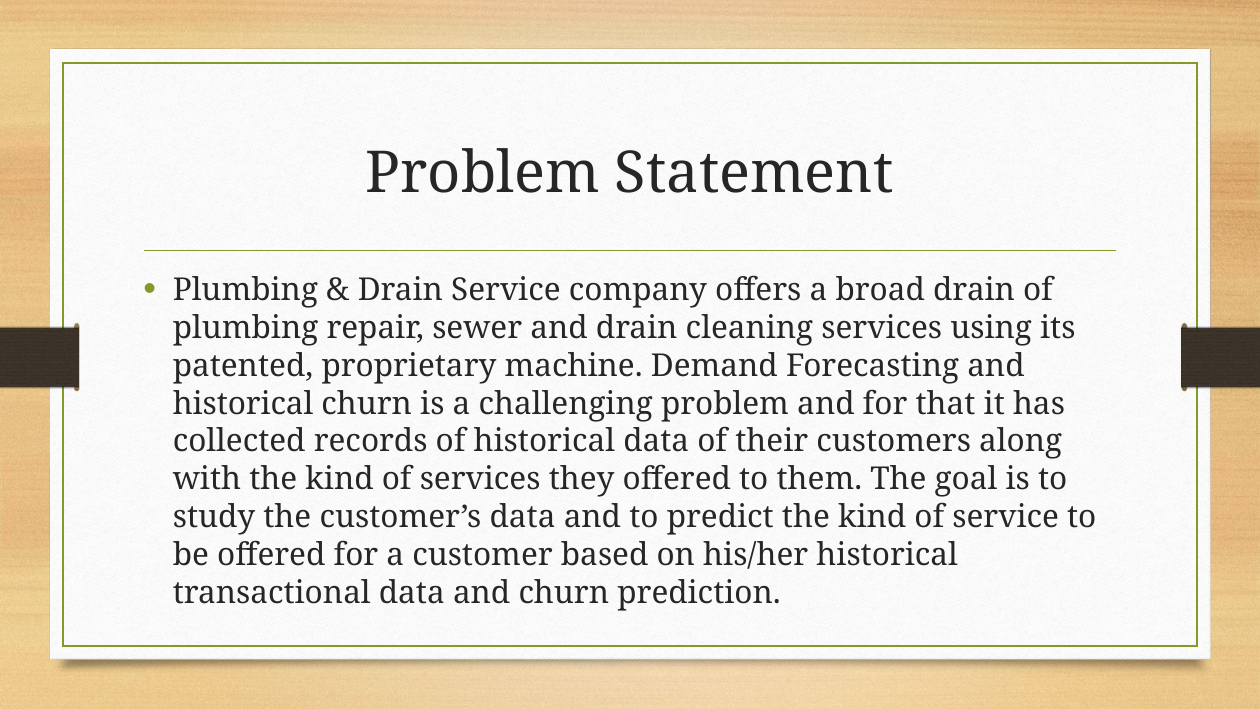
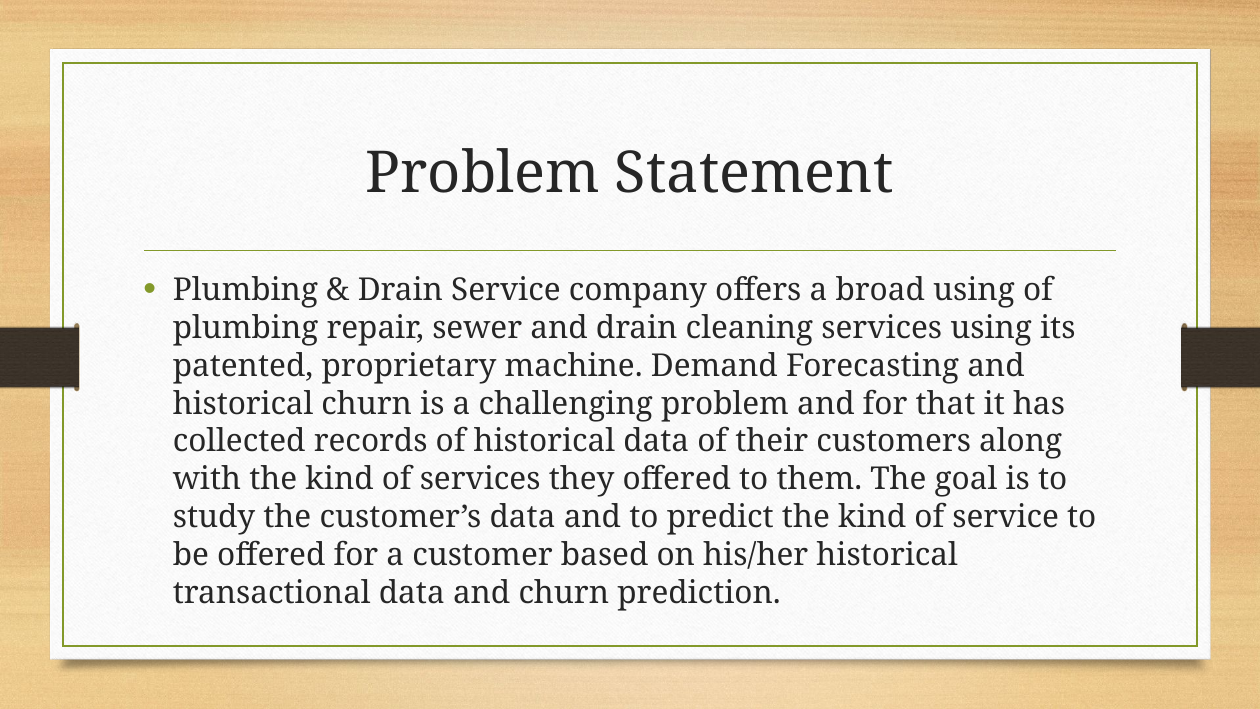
broad drain: drain -> using (974, 290)
